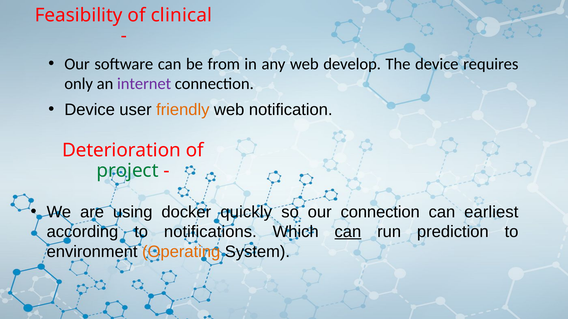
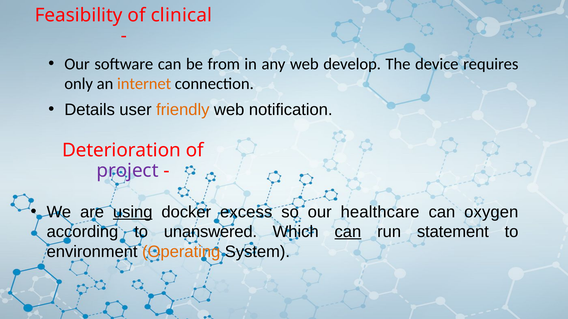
internet colour: purple -> orange (144, 84)
Device: Device -> Details (90, 110)
project colour: green -> purple (127, 171)
using underline: none -> present (133, 212)
quickly: quickly -> excess (246, 212)
our connection: connection -> healthcare (380, 212)
earliest: earliest -> oxygen (491, 212)
notifications: notifications -> unanswered (210, 232)
prediction: prediction -> statement (453, 232)
